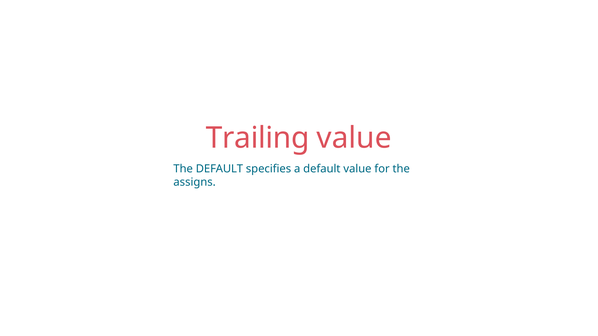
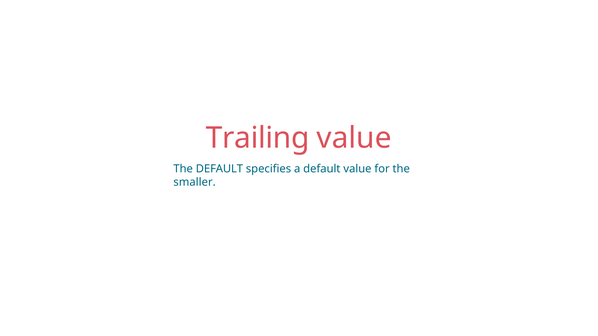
assigns: assigns -> smaller (195, 182)
